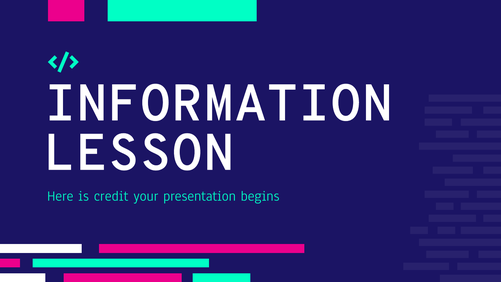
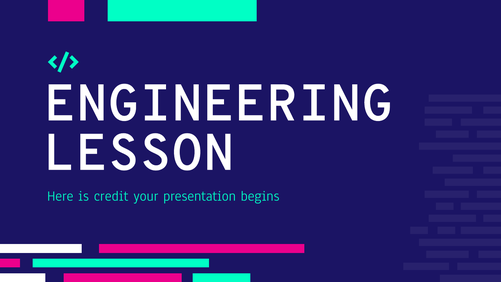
INFORMATION: INFORMATION -> ENGINEERING (219, 103)
